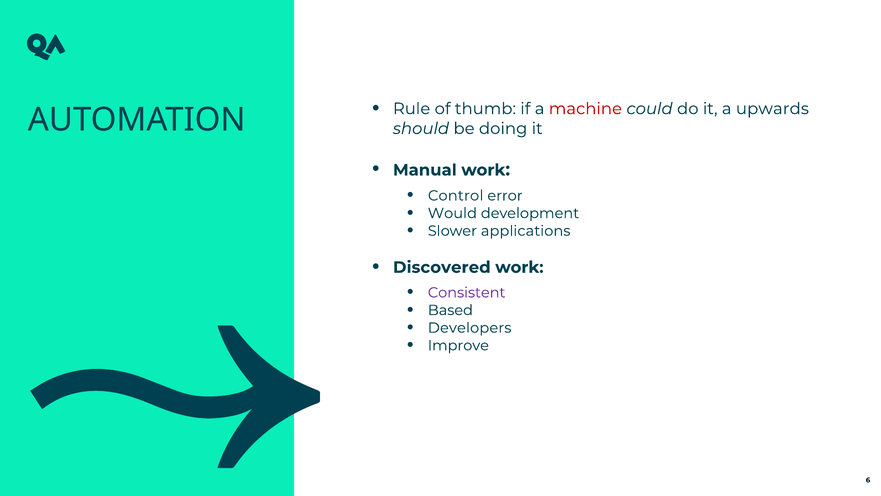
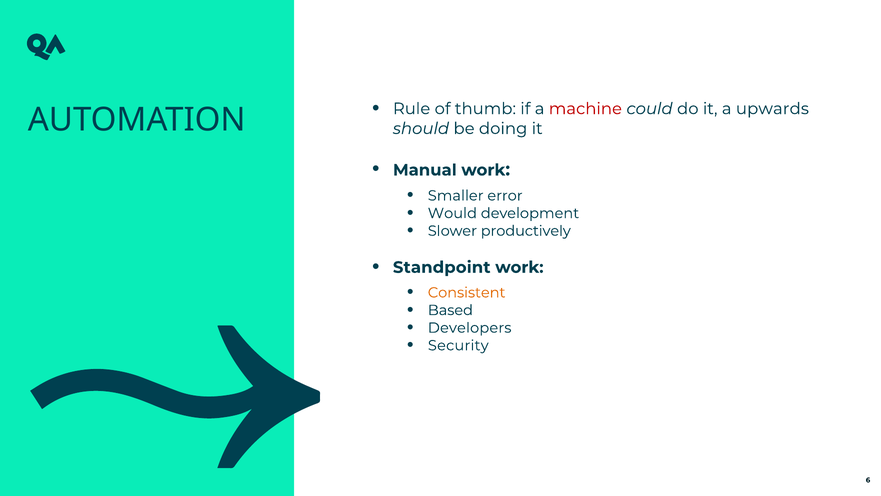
Control: Control -> Smaller (456, 195)
applications: applications -> productively (526, 231)
Discovered: Discovered -> Standpoint (442, 267)
Consistent colour: purple -> orange (467, 292)
Improve: Improve -> Security (458, 345)
